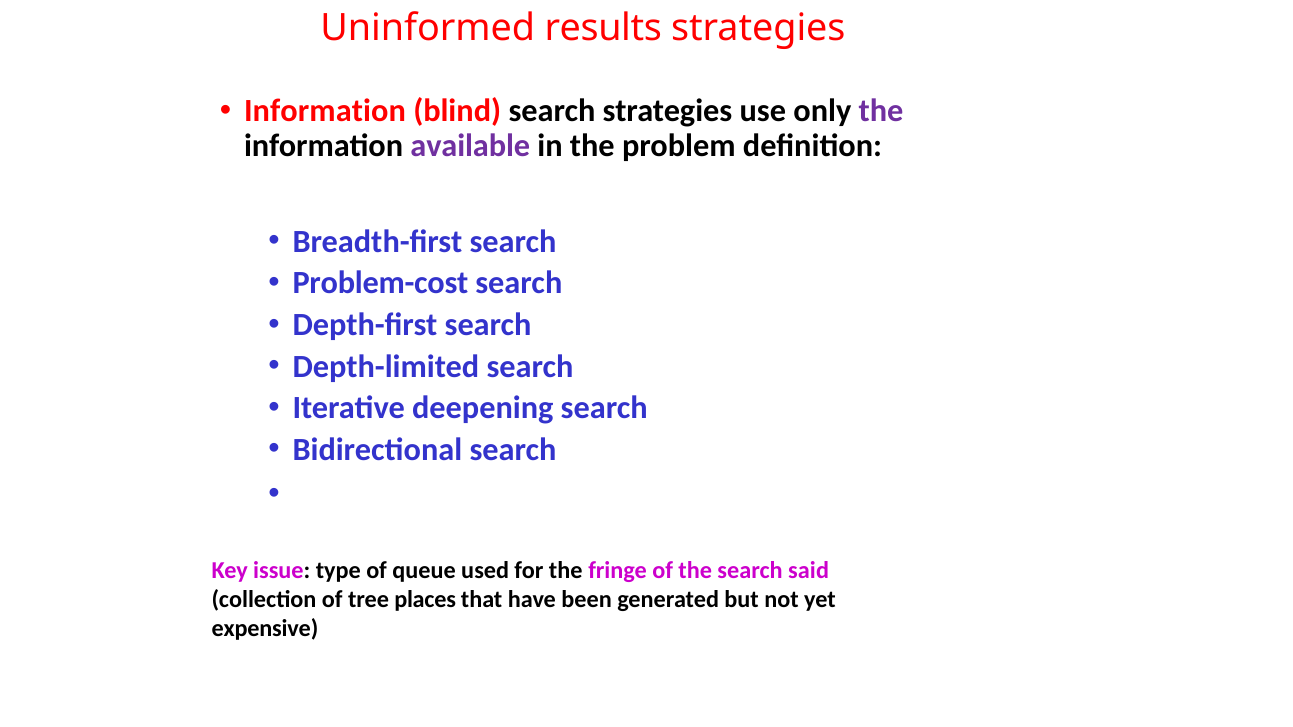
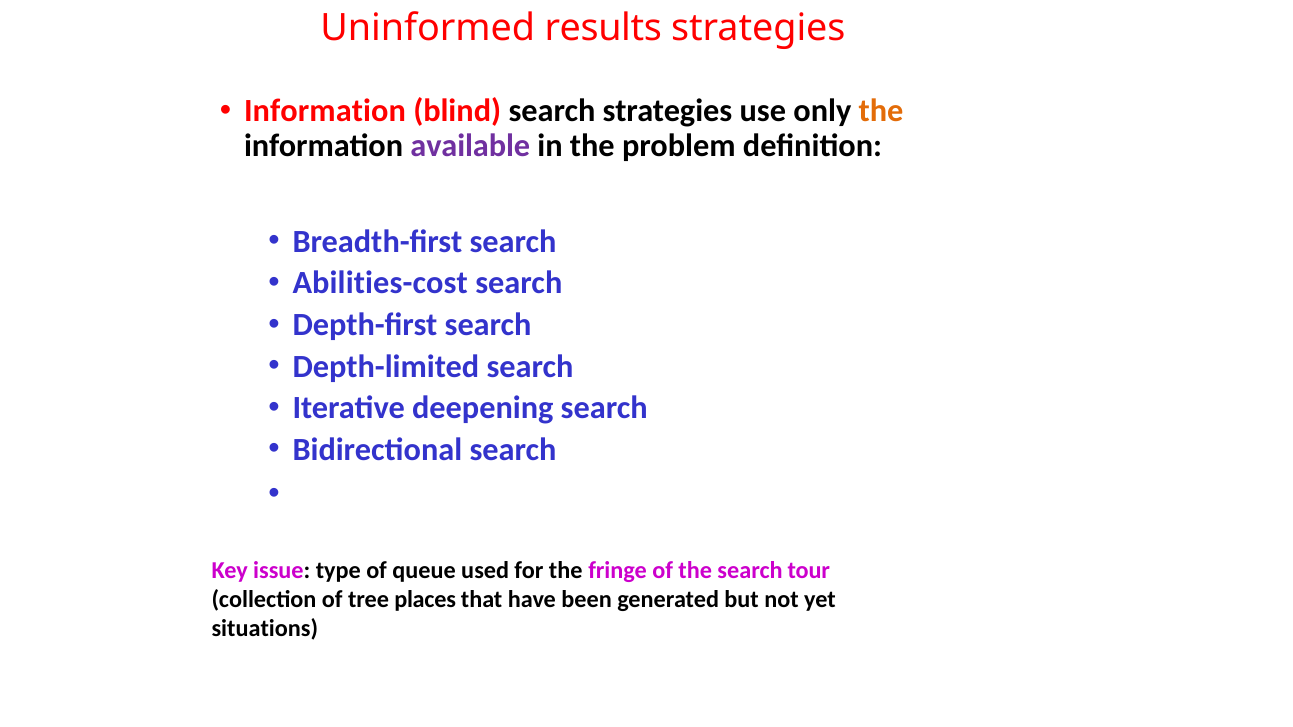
the colour: purple -> orange (881, 111)
Problem-cost: Problem-cost -> Abilities-cost (380, 283)
said: said -> tour (809, 570)
expensive: expensive -> situations (265, 629)
